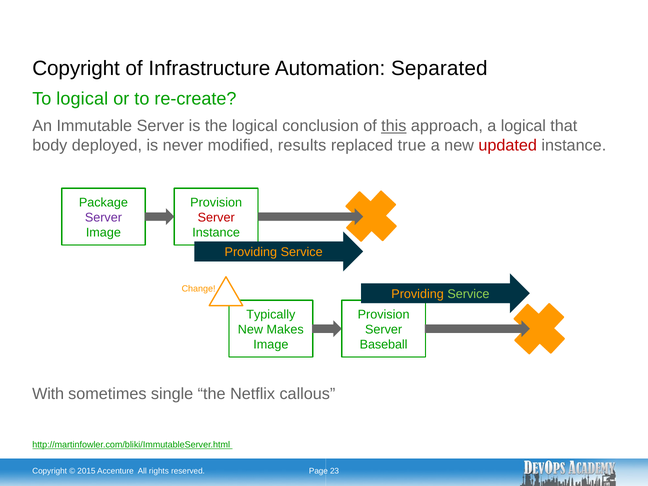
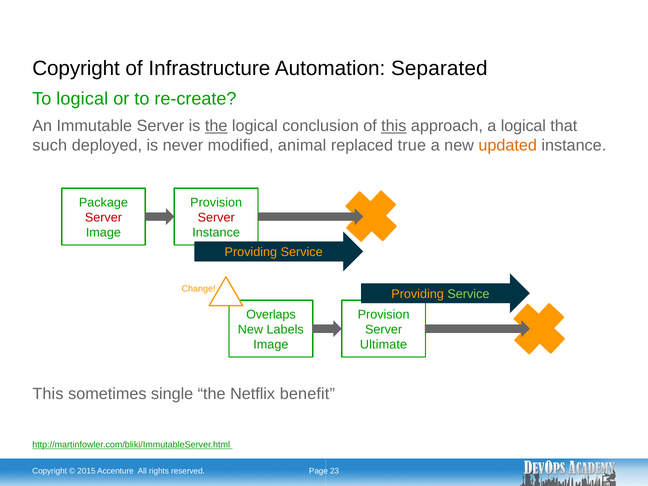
the underline: none -> present (216, 126)
body: body -> such (50, 145)
results: results -> animal (302, 145)
updated colour: red -> orange (508, 145)
Server colour: purple -> red (103, 218)
Typically: Typically -> Overlaps (271, 314)
Makes: Makes -> Labels (285, 330)
Baseball: Baseball -> Ultimate (384, 345)
With: With -> This (48, 394)
callous: callous -> benefit (307, 394)
